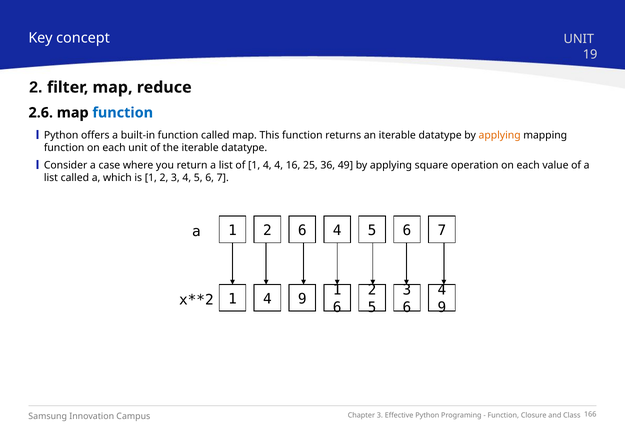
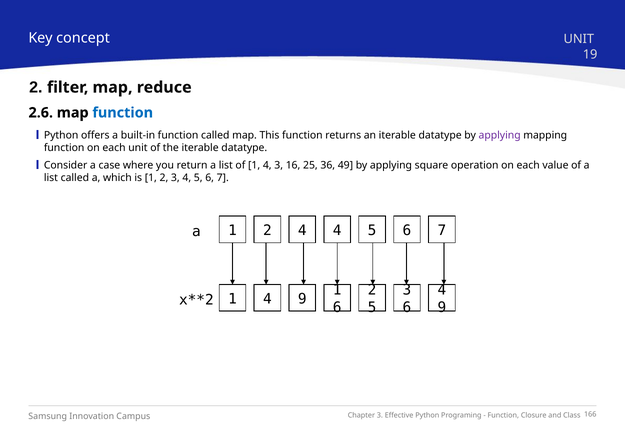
applying colour: orange -> purple (500, 135)
4 4: 4 -> 3 (279, 165)
2 6: 6 -> 4 (302, 230)
